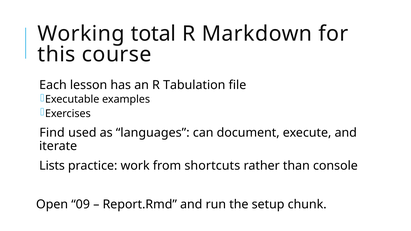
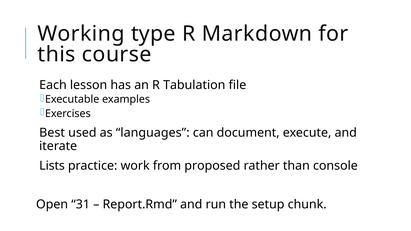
total: total -> type (153, 34)
Find: Find -> Best (52, 133)
shortcuts: shortcuts -> proposed (212, 166)
09: 09 -> 31 (81, 205)
